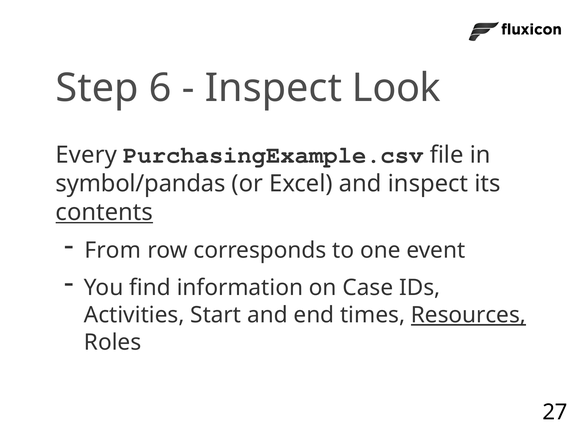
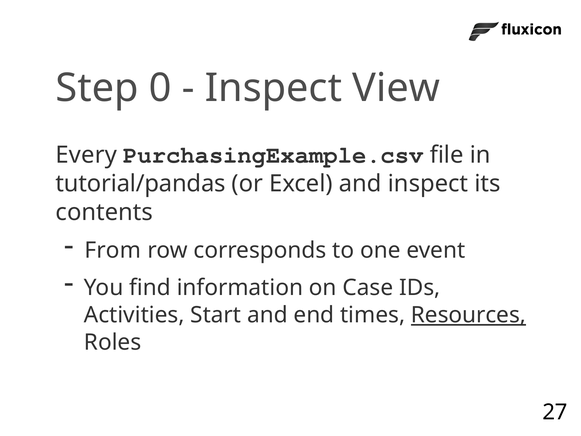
6: 6 -> 0 (160, 88)
Look: Look -> View (396, 88)
symbol/pandas: symbol/pandas -> tutorial/pandas (141, 184)
contents underline: present -> none (104, 212)
